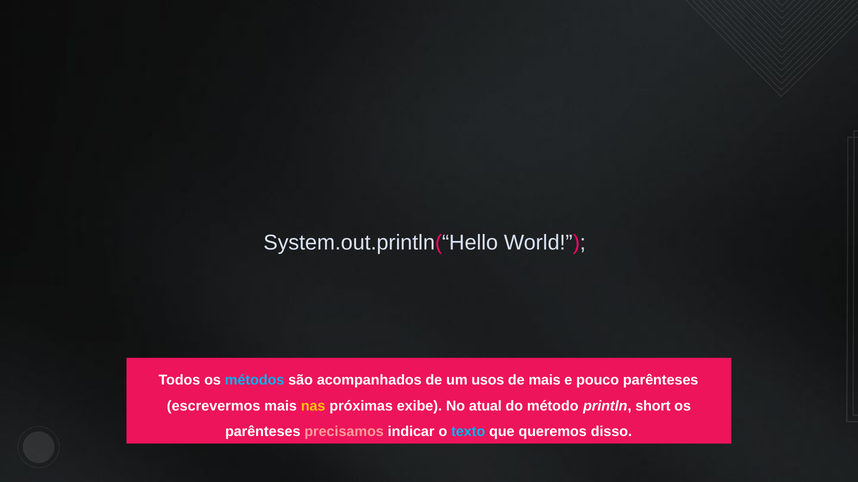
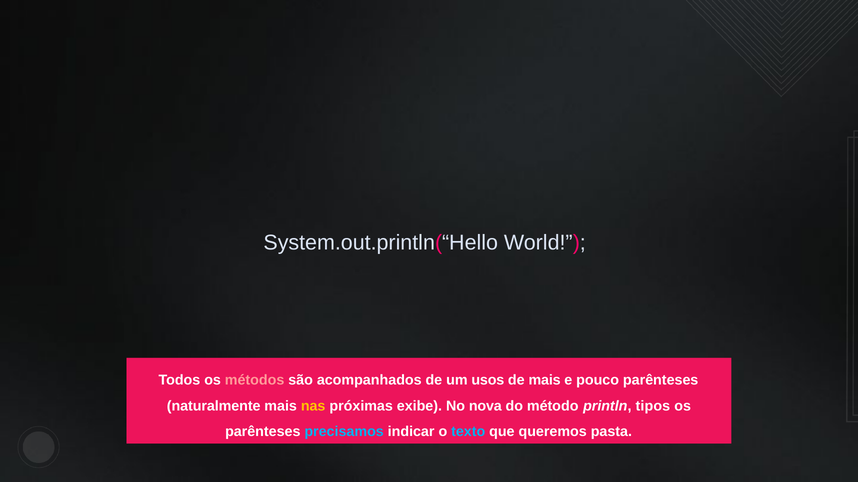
métodos colour: light blue -> pink (255, 381)
escrevermos: escrevermos -> naturalmente (214, 407)
atual: atual -> nova (485, 407)
short: short -> tipos (653, 407)
precisamos colour: pink -> light blue (344, 432)
disso: disso -> pasta (611, 432)
